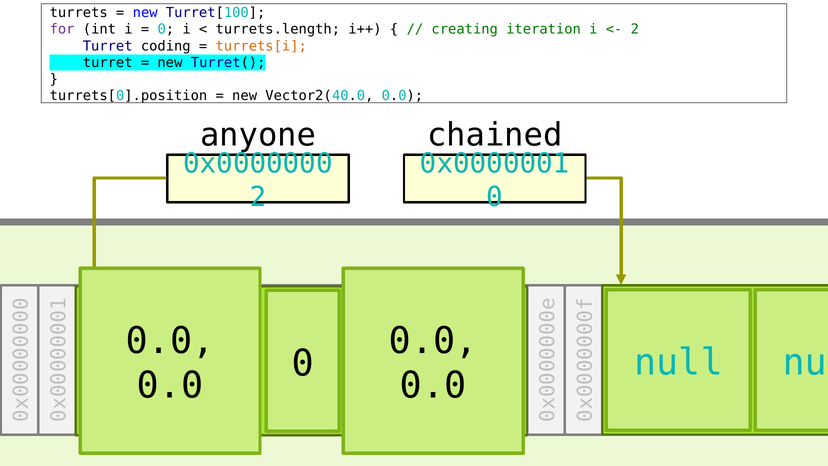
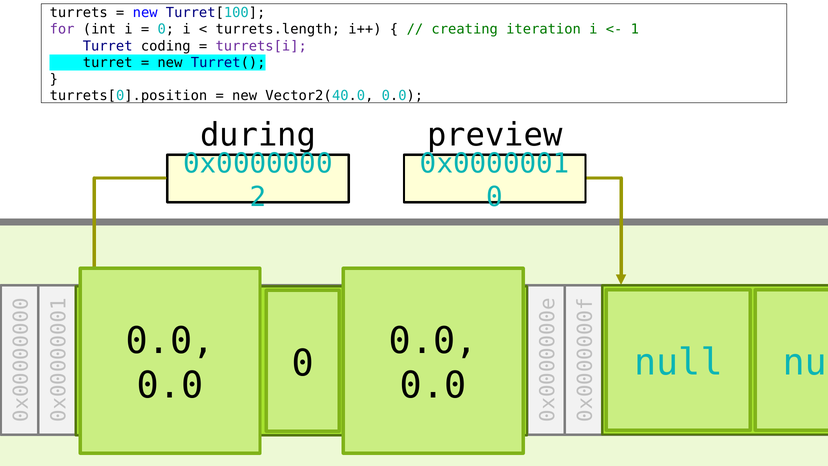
2: 2 -> 1 (635, 29)
turrets[i colour: orange -> purple (261, 46)
anyone: anyone -> during (258, 135)
chained: chained -> preview (495, 135)
